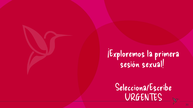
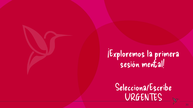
sexual: sexual -> mental (153, 64)
